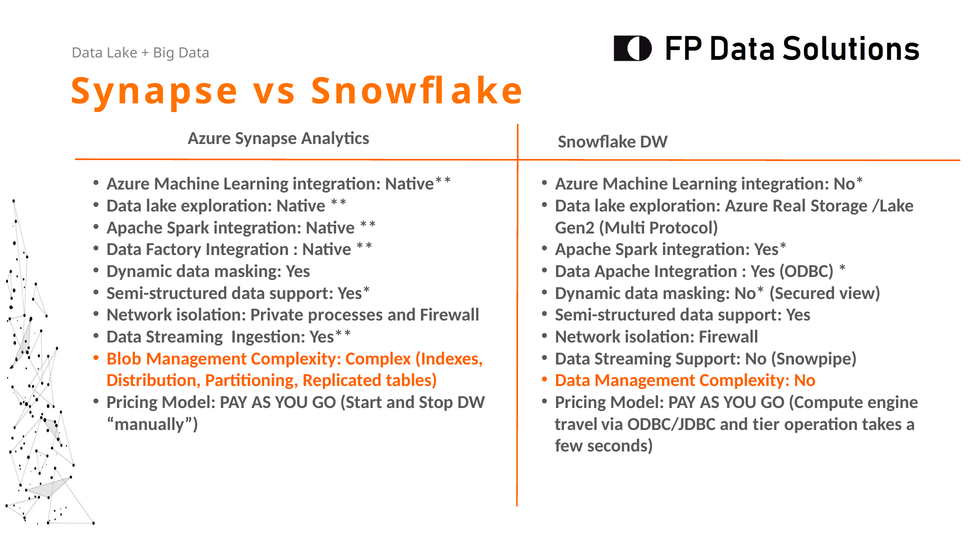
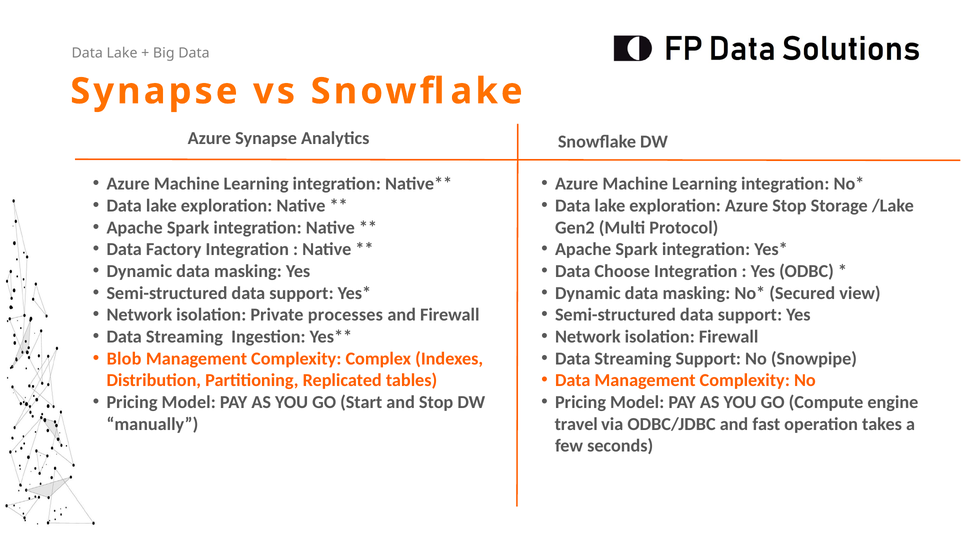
Azure Real: Real -> Stop (789, 206)
Data Apache: Apache -> Choose (622, 271)
tier: tier -> fast (766, 424)
